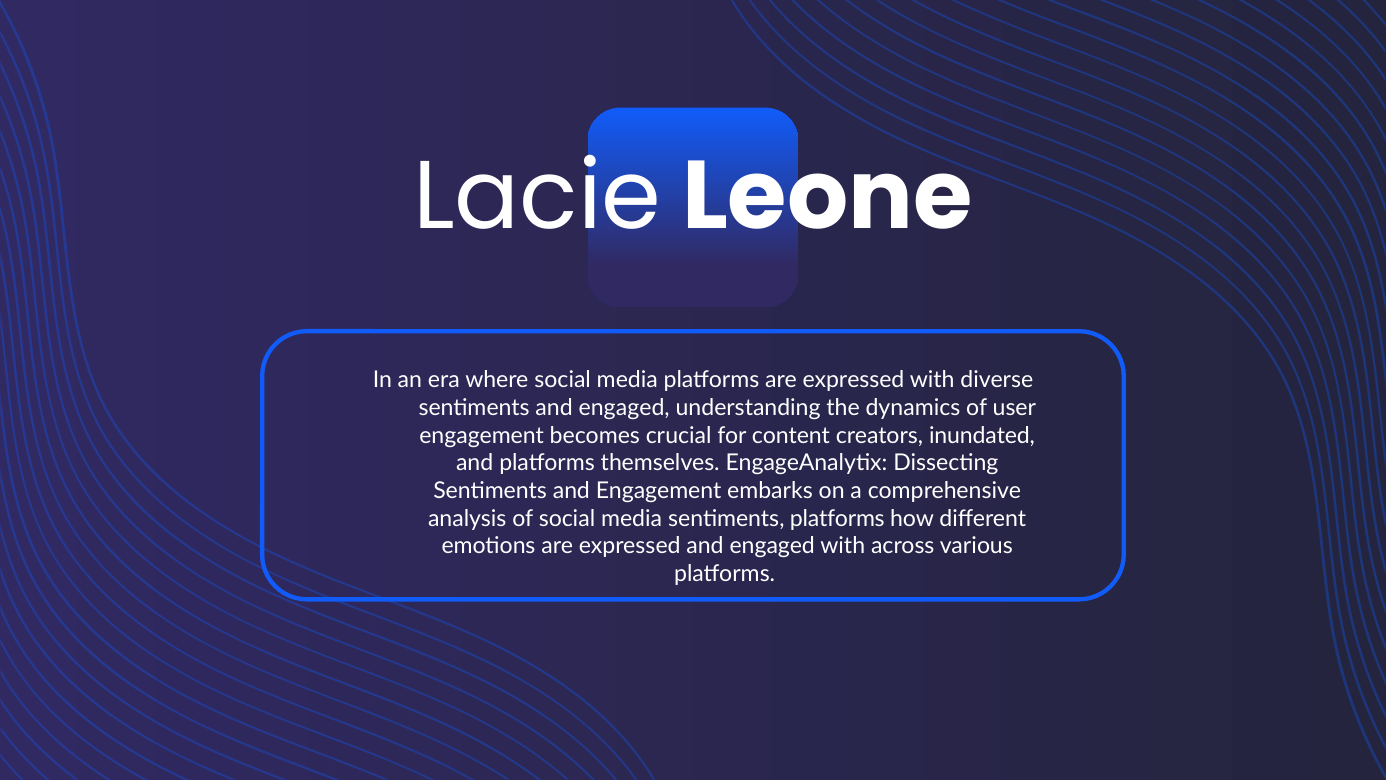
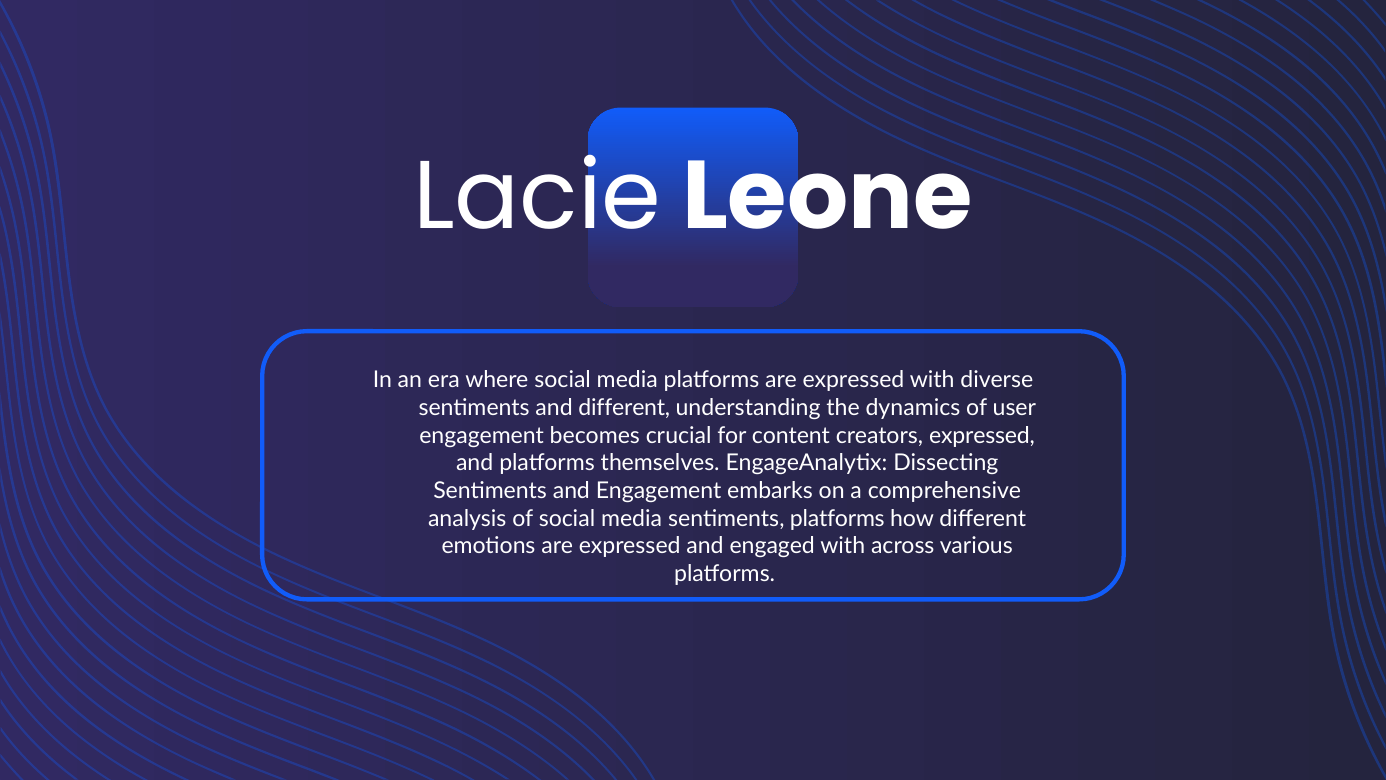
sentiments and engaged: engaged -> different (624, 408)
creators inundated: inundated -> expressed (982, 435)
